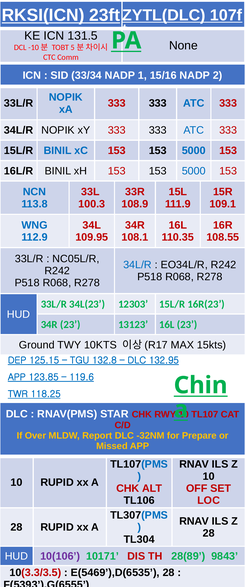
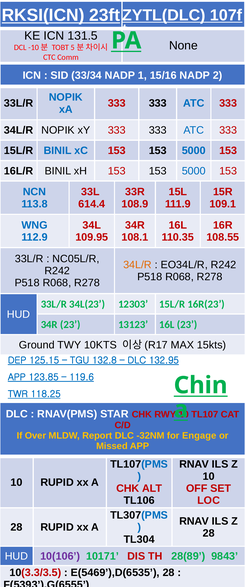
100.3: 100.3 -> 614.4 (92, 204)
34L/R colour: blue -> orange (137, 264)
Prepare: Prepare -> Engage (199, 435)
